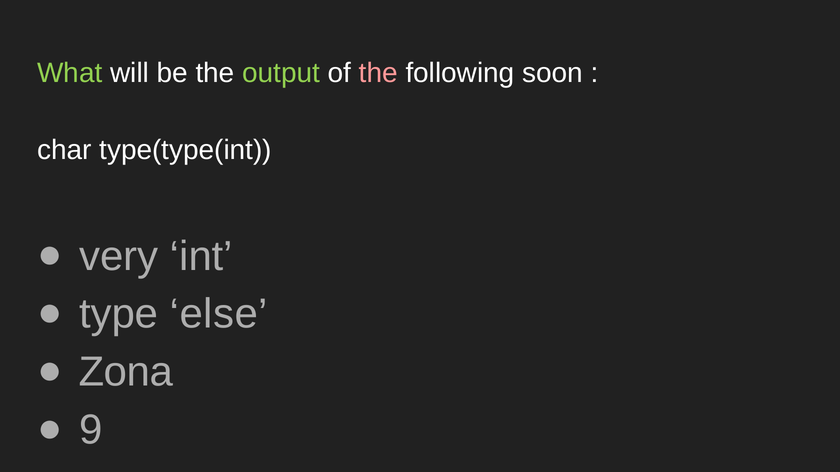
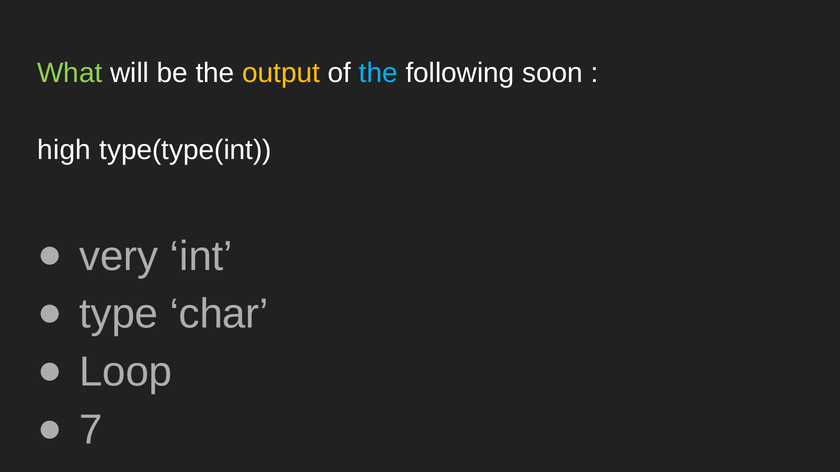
output colour: light green -> yellow (281, 73)
the colour: pink -> light blue (378, 73)
char: char -> high (64, 150)
else: else -> char (219, 314)
Zona: Zona -> Loop (126, 372)
9: 9 -> 7 (91, 430)
